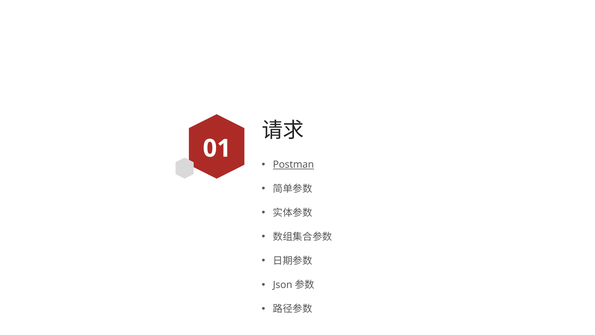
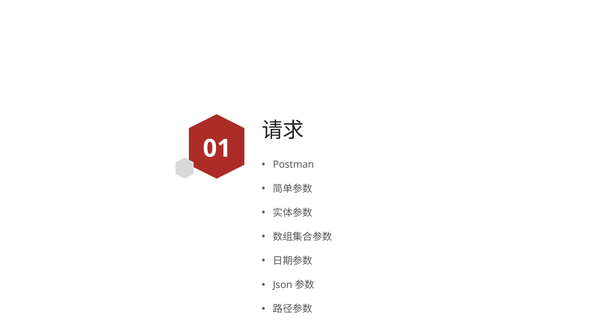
Postman underline: present -> none (293, 165)
